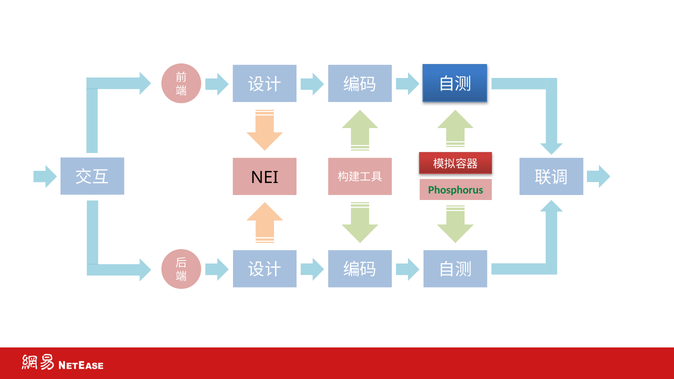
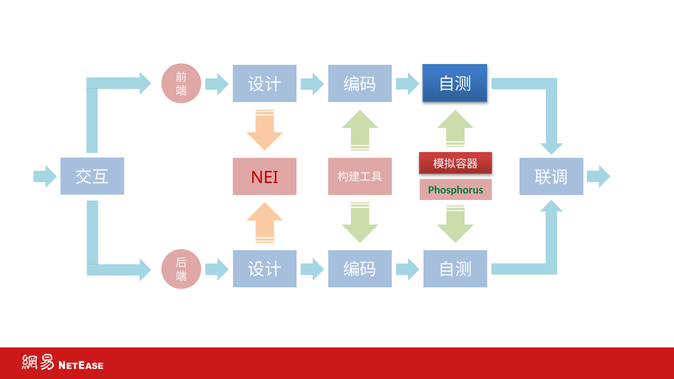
NEI colour: black -> red (265, 178)
